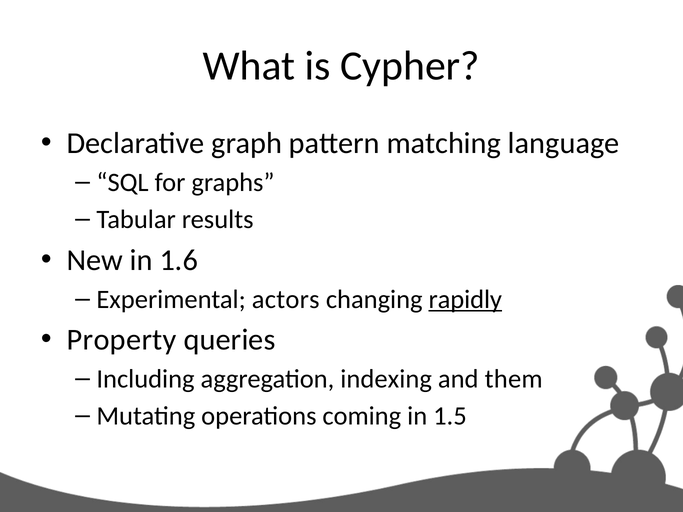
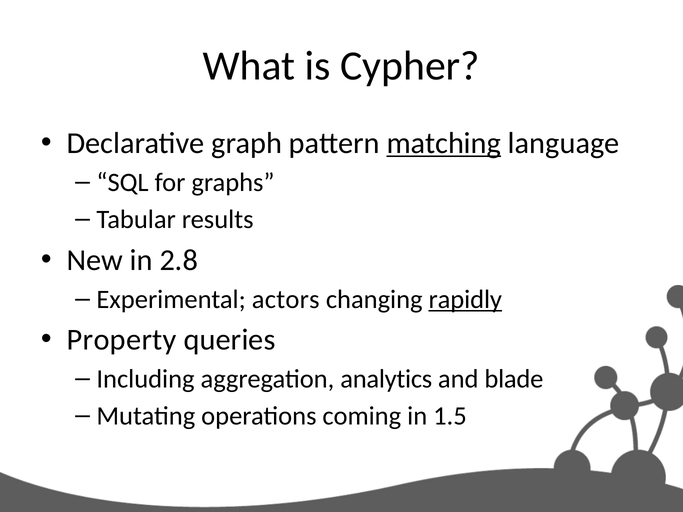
matching underline: none -> present (444, 143)
1.6: 1.6 -> 2.8 (179, 260)
indexing: indexing -> analytics (386, 379)
them: them -> blade (514, 379)
